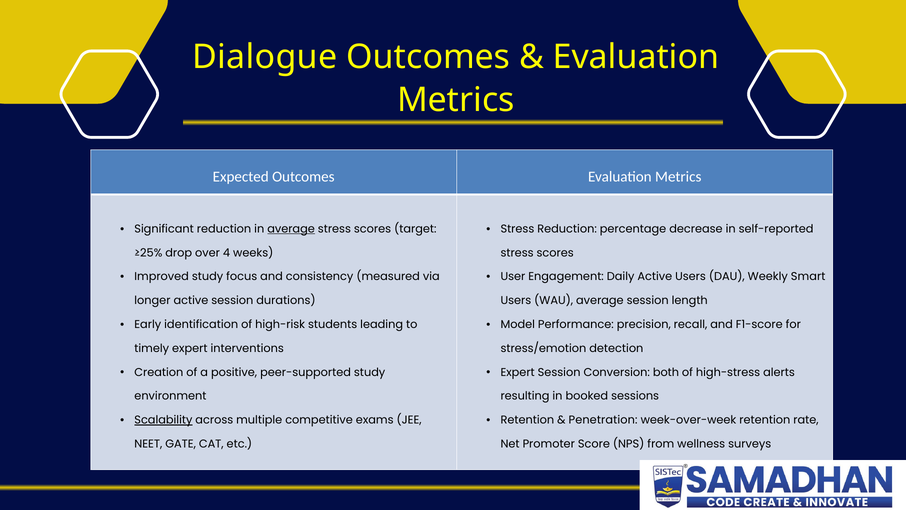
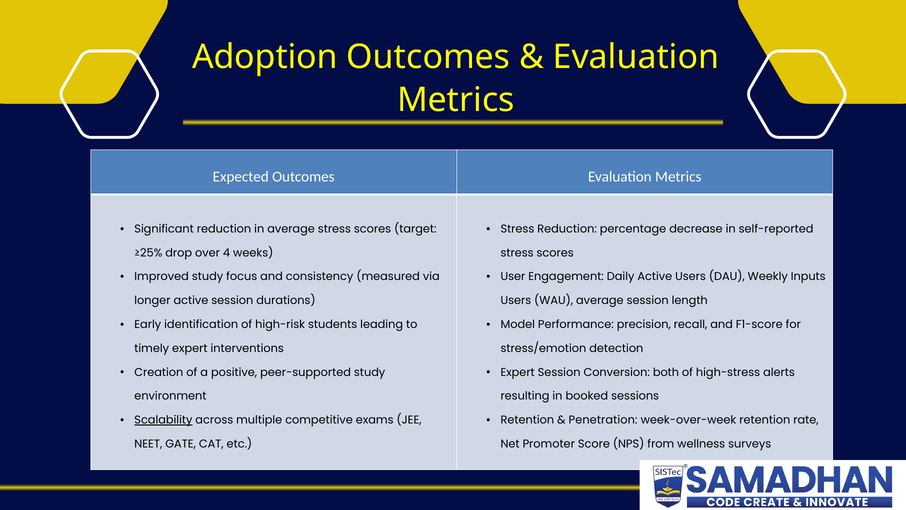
Dialogue: Dialogue -> Adoption (265, 57)
average underline: present -> none (291, 229)
Smart: Smart -> Inputs (808, 276)
